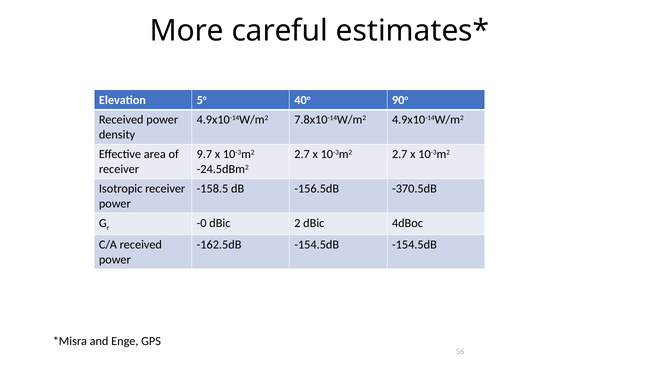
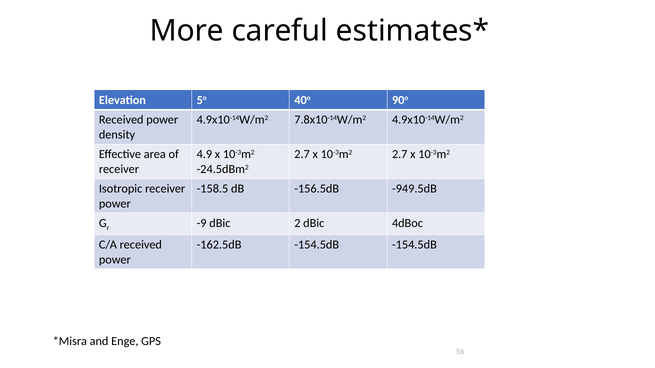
9.7: 9.7 -> 4.9 (204, 154)
-370.5dB: -370.5dB -> -949.5dB (414, 189)
-0: -0 -> -9 (202, 223)
